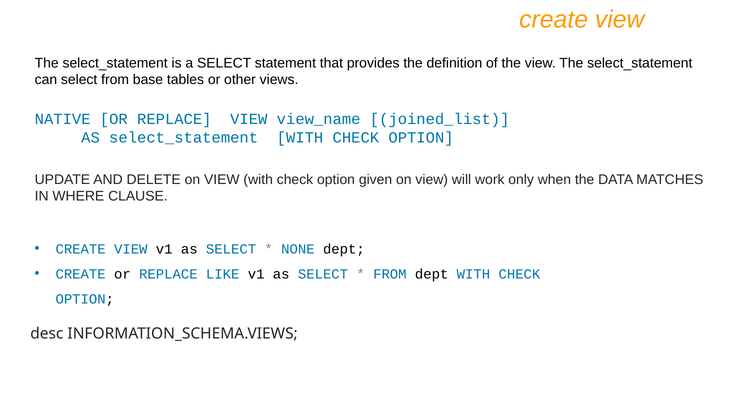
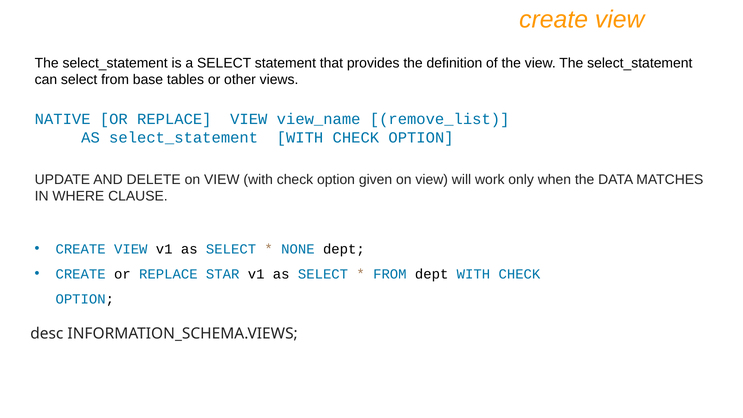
joined_list: joined_list -> remove_list (440, 119)
LIKE: LIKE -> STAR (223, 274)
